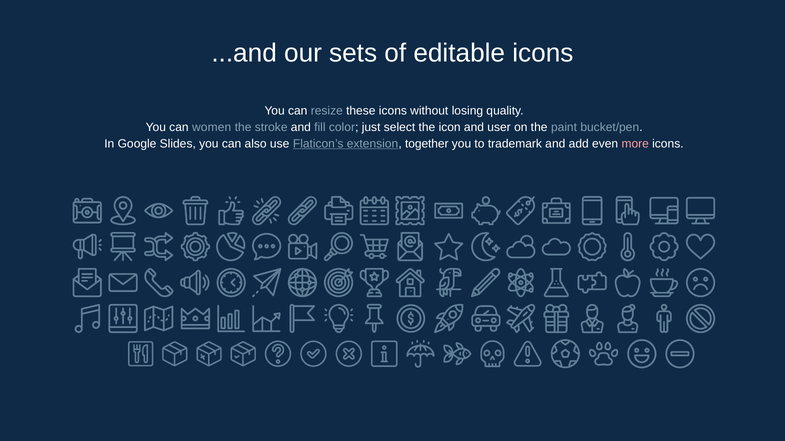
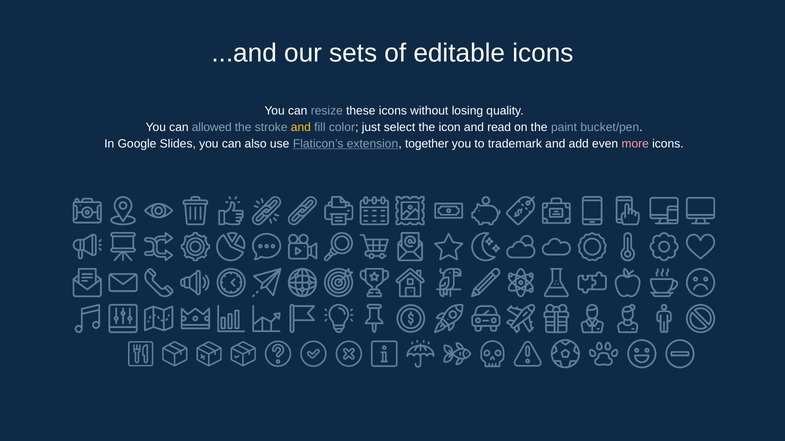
women: women -> allowed (212, 127)
and colour: white -> yellow (301, 127)
user: user -> read (499, 127)
